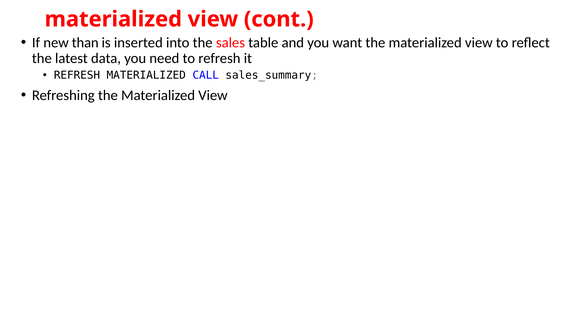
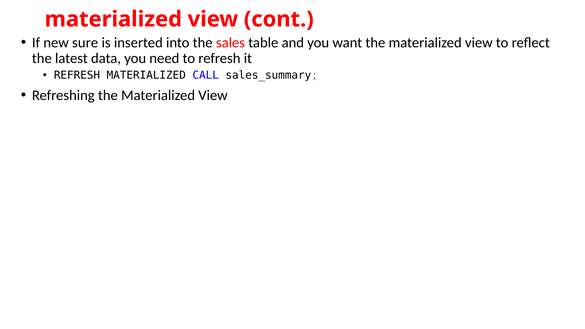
than: than -> sure (85, 43)
